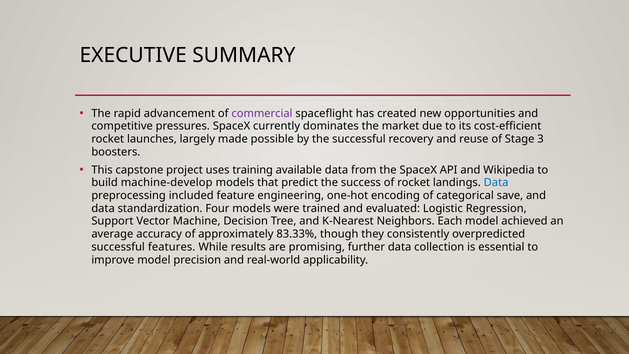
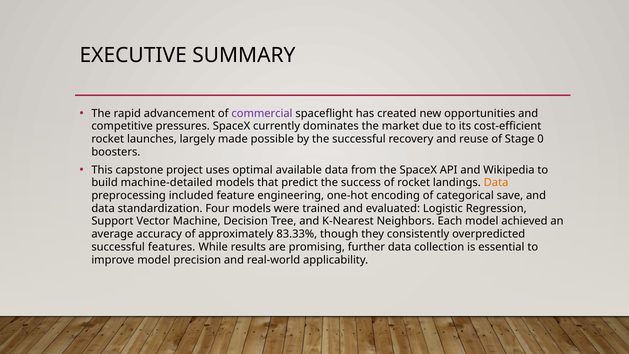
3: 3 -> 0 (541, 139)
training: training -> optimal (253, 170)
machine-develop: machine-develop -> machine-detailed (167, 183)
Data colour: blue -> orange (496, 183)
